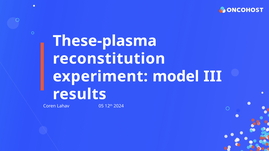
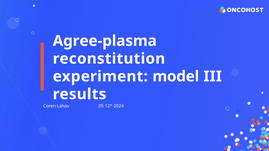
These-plasma: These-plasma -> Agree-plasma (105, 41)
